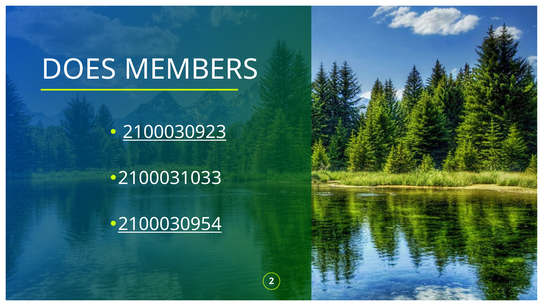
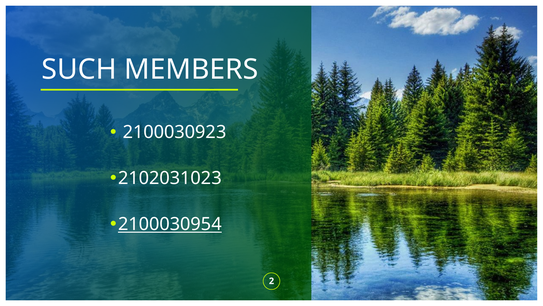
DOES: DOES -> SUCH (79, 69)
2100030923 underline: present -> none (175, 132)
2100031033: 2100031033 -> 2102031023 (170, 178)
